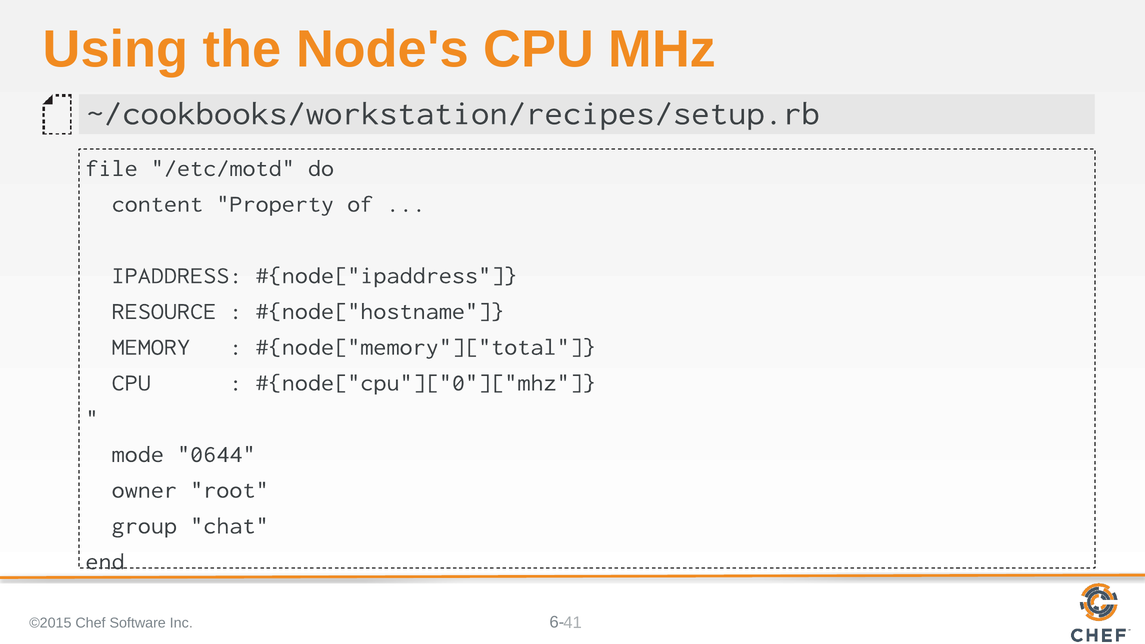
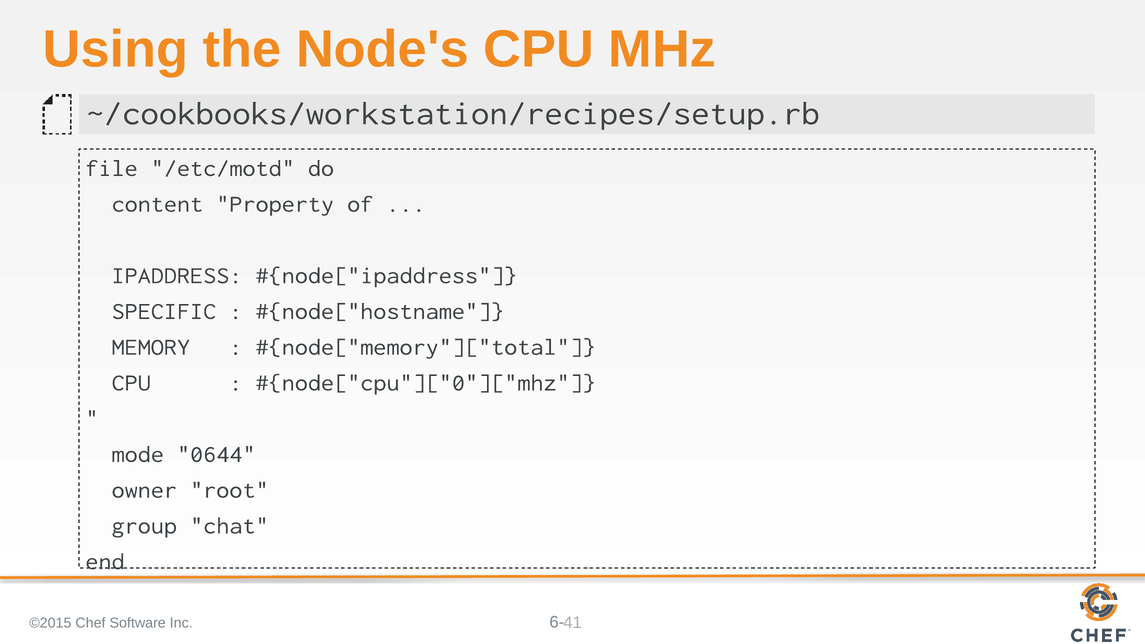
RESOURCE: RESOURCE -> SPECIFIC (164, 311)
